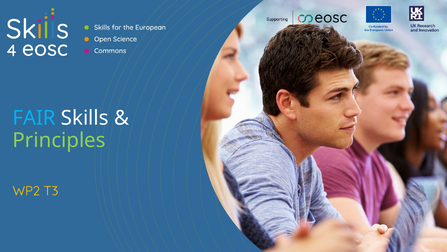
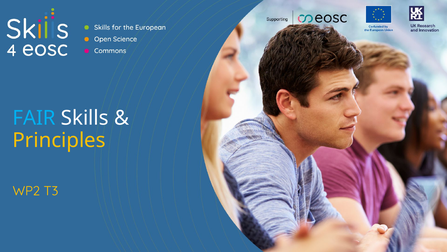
Principles colour: light green -> yellow (59, 140)
